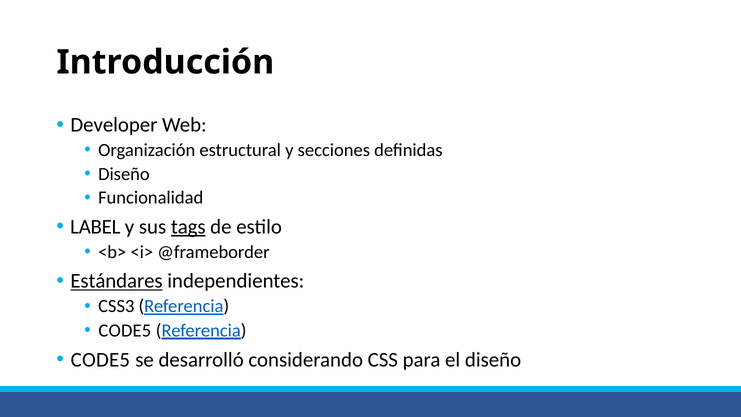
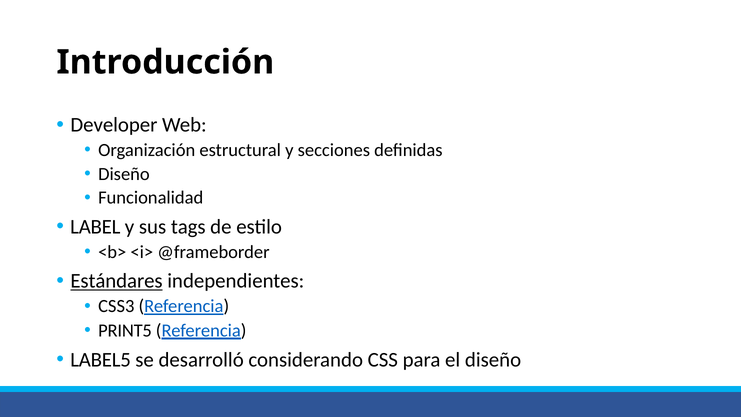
tags underline: present -> none (188, 227)
CODE5: CODE5 -> PRINT5 (125, 330)
CODE5: CODE5 -> LABEL5 (101, 359)
